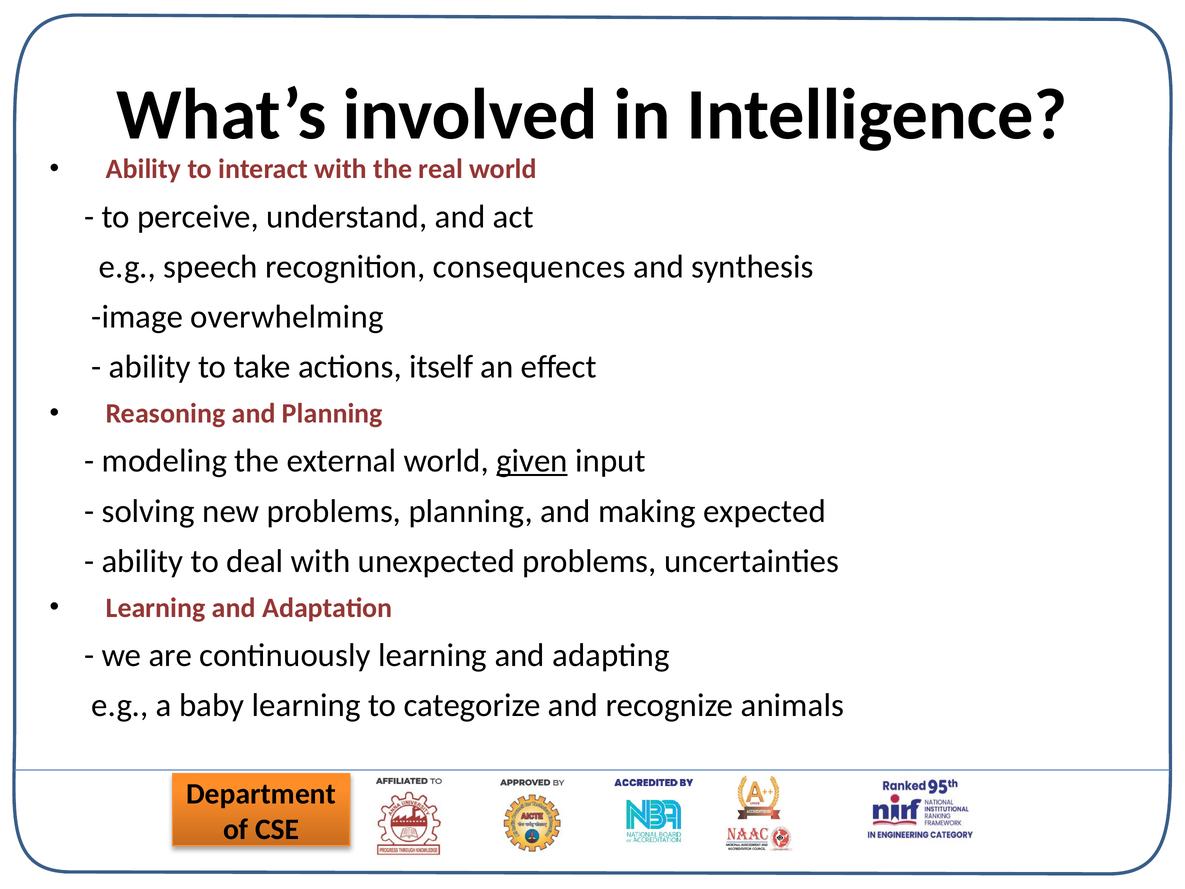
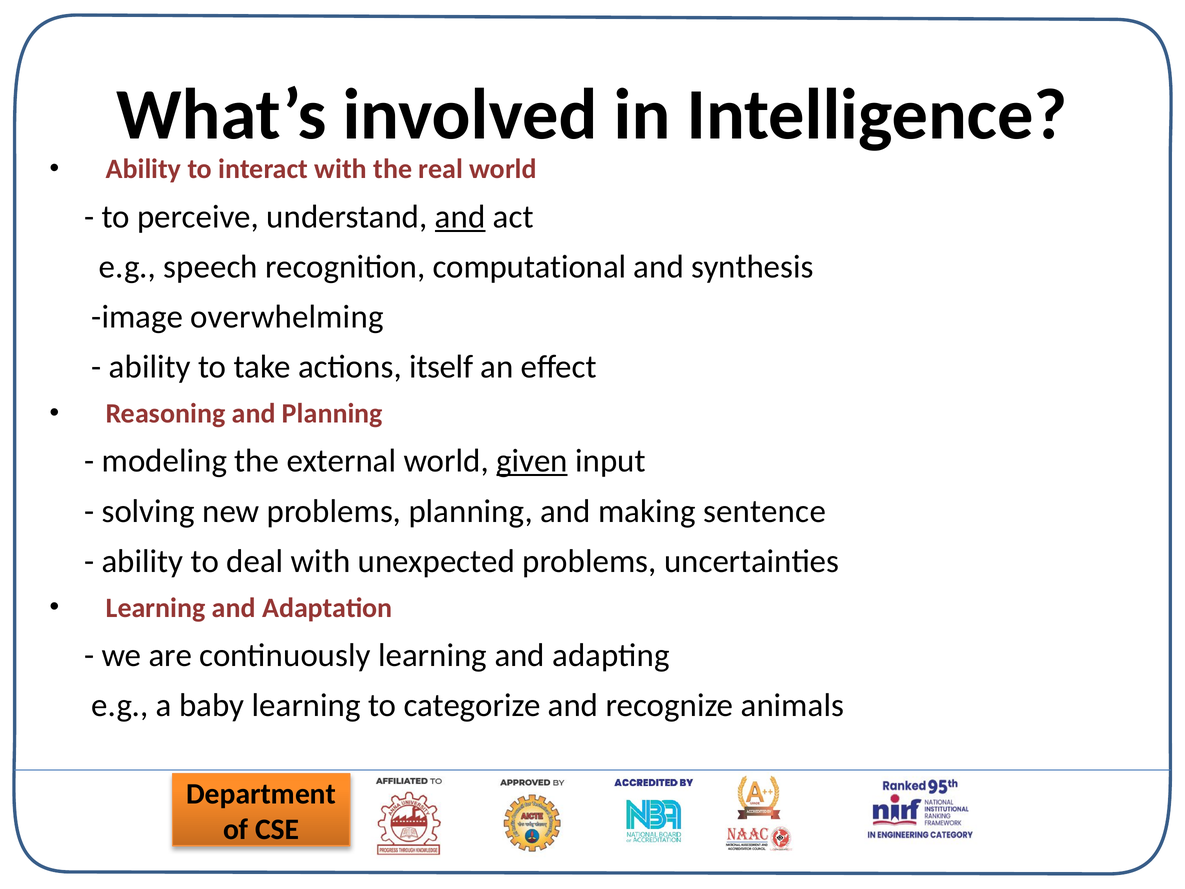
and underline: none -> present (460, 217)
consequences: consequences -> computational (529, 267)
expected: expected -> sentence (764, 511)
